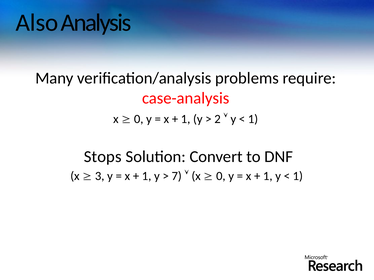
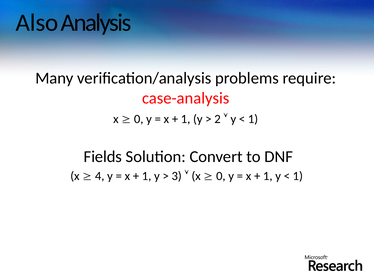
Stops: Stops -> Fields (103, 157)
3: 3 -> 4 (100, 176)
7: 7 -> 3 (177, 176)
